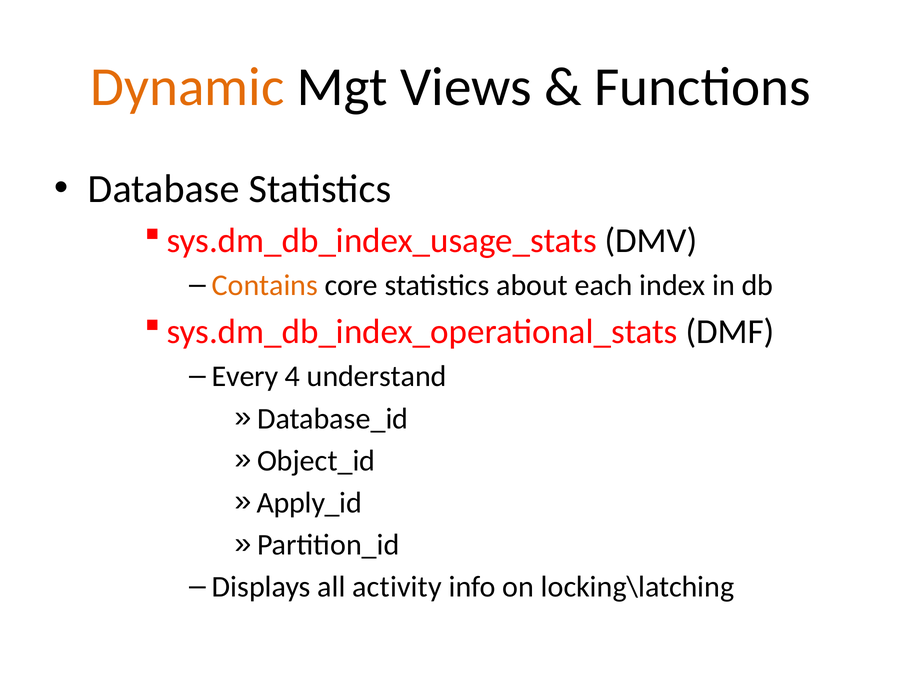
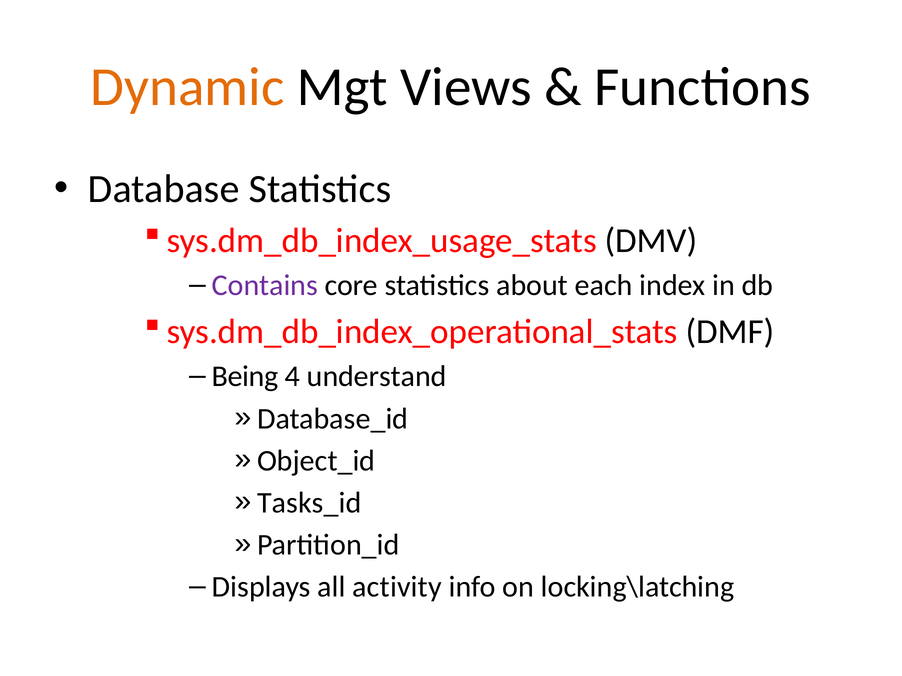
Contains colour: orange -> purple (265, 286)
Every: Every -> Being (245, 377)
Apply_id: Apply_id -> Tasks_id (309, 503)
